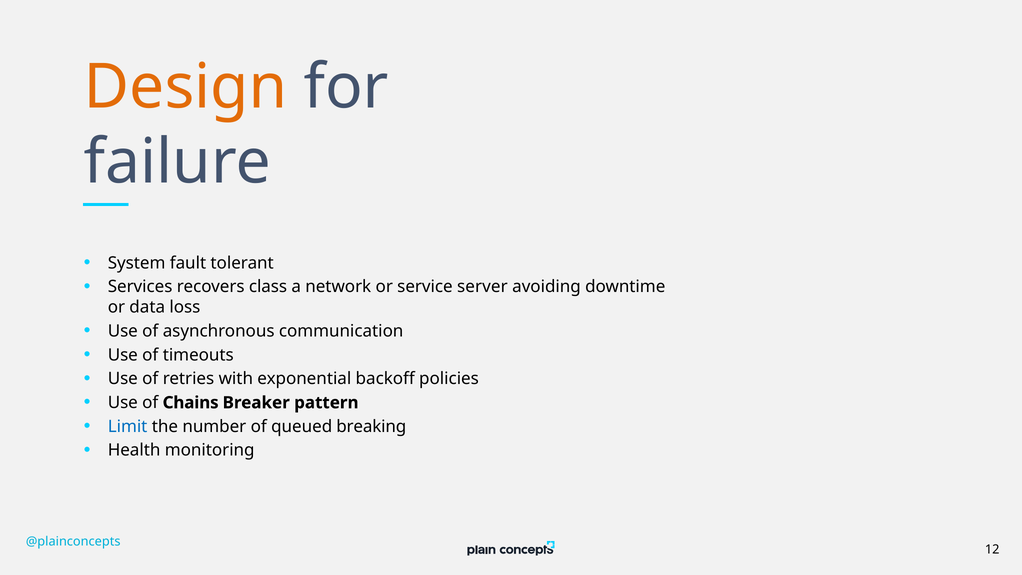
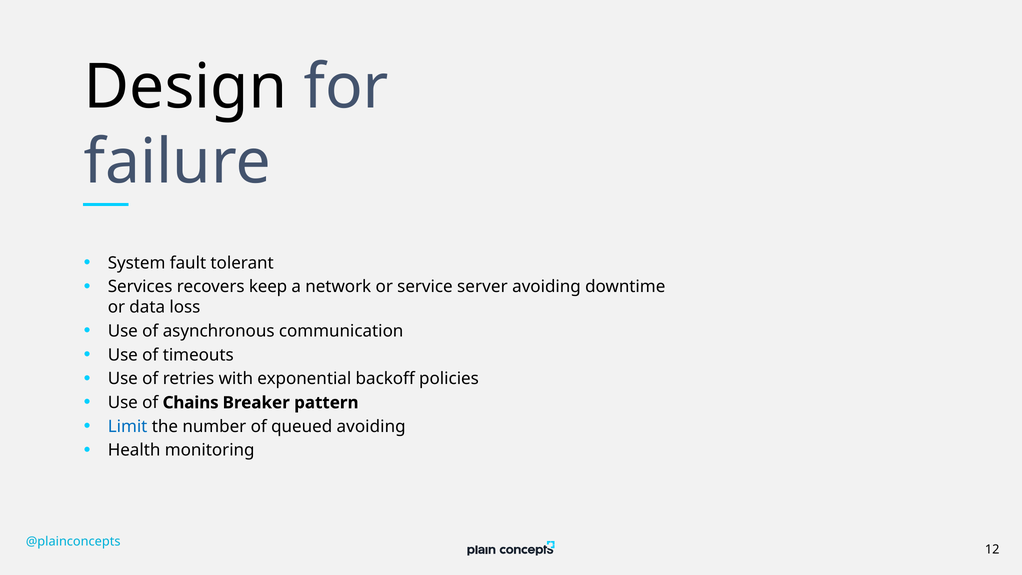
Design colour: orange -> black (186, 87)
class: class -> keep (268, 287)
queued breaking: breaking -> avoiding (371, 426)
